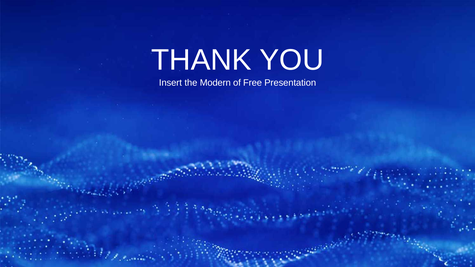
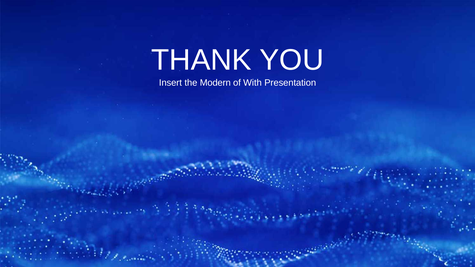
Free: Free -> With (252, 83)
